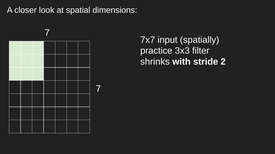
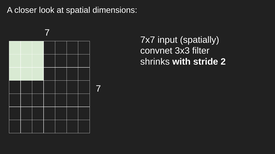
practice: practice -> convnet (156, 51)
